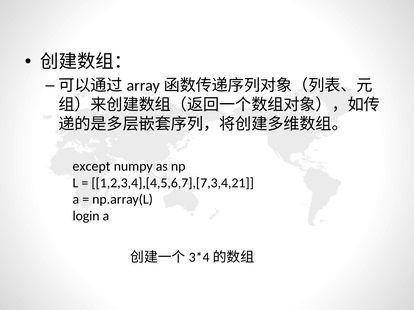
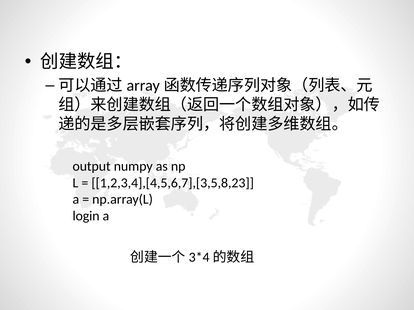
except: except -> output (92, 167)
1,2,3,4],[4,5,6,7],[7,3,4,21: 1,2,3,4],[4,5,6,7],[7,3,4,21 -> 1,2,3,4],[4,5,6,7],[3,5,8,23 (173, 183)
